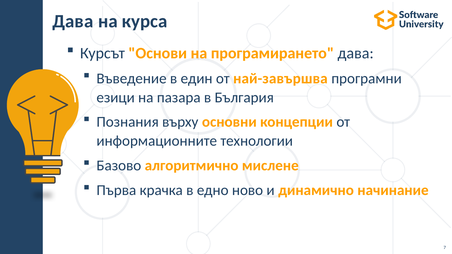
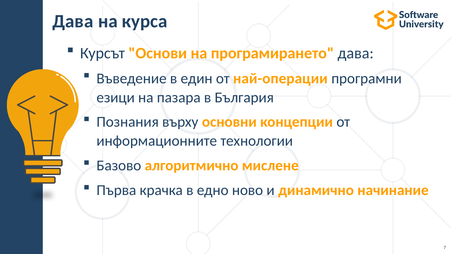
най-завършва: най-завършва -> най-операции (280, 79)
